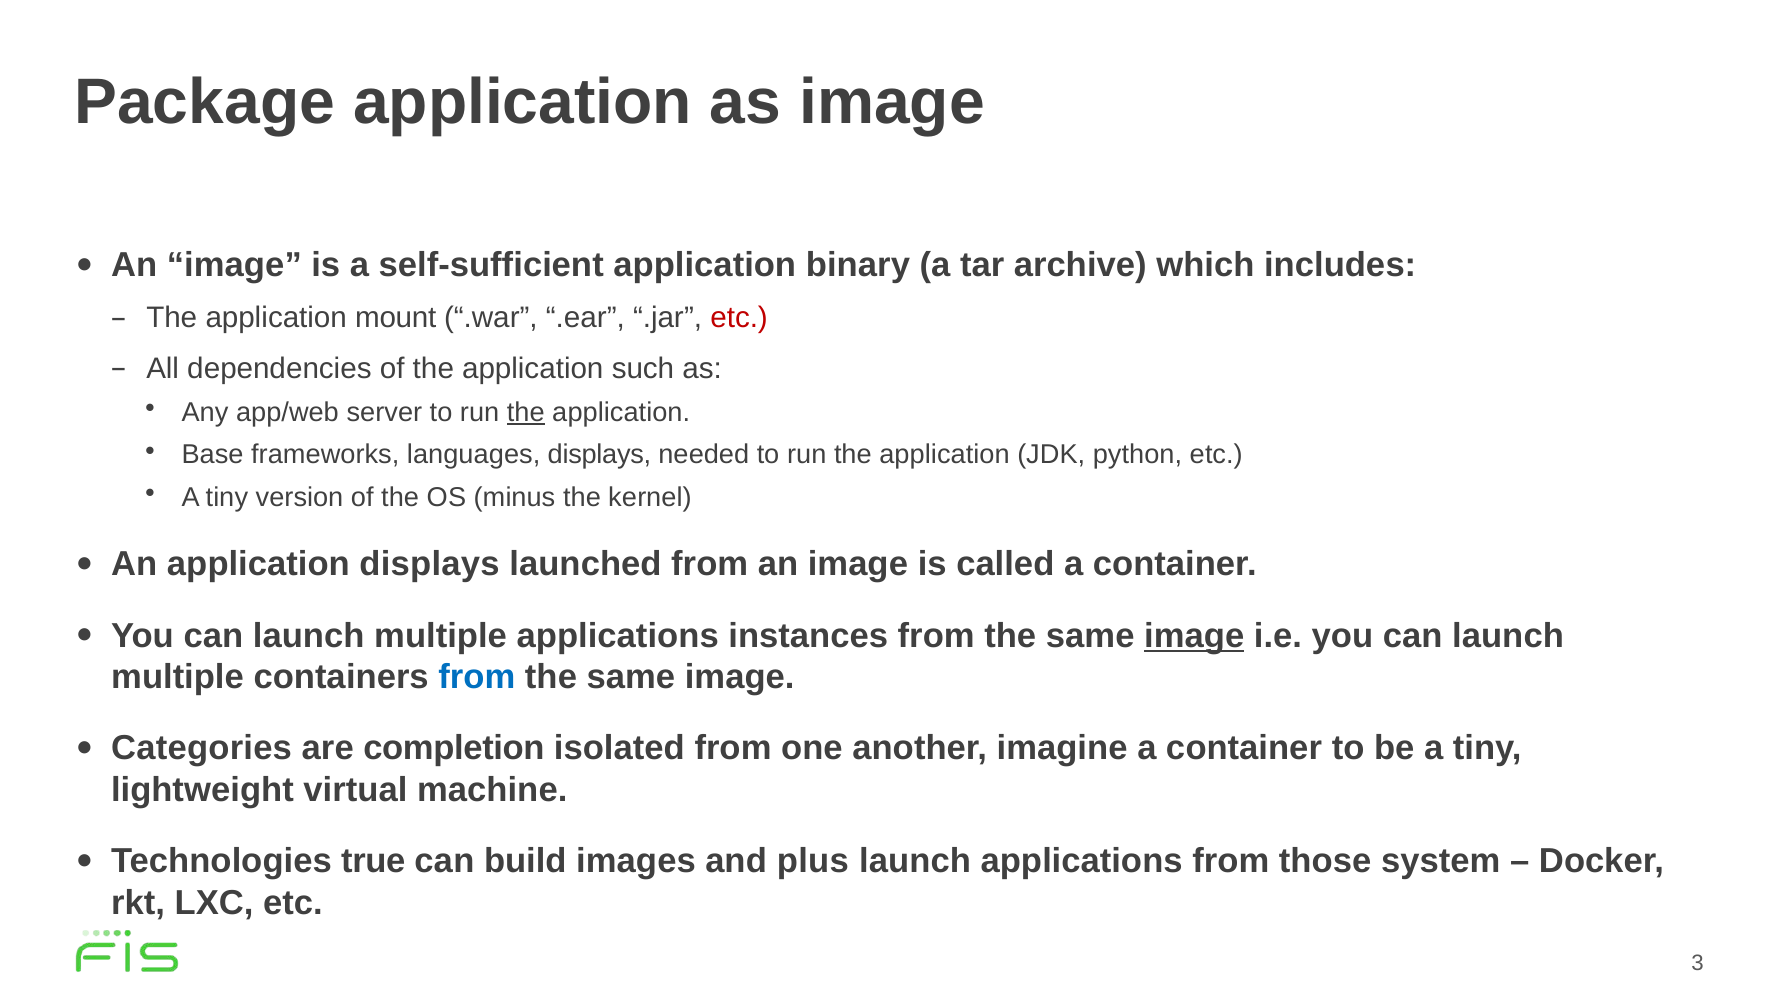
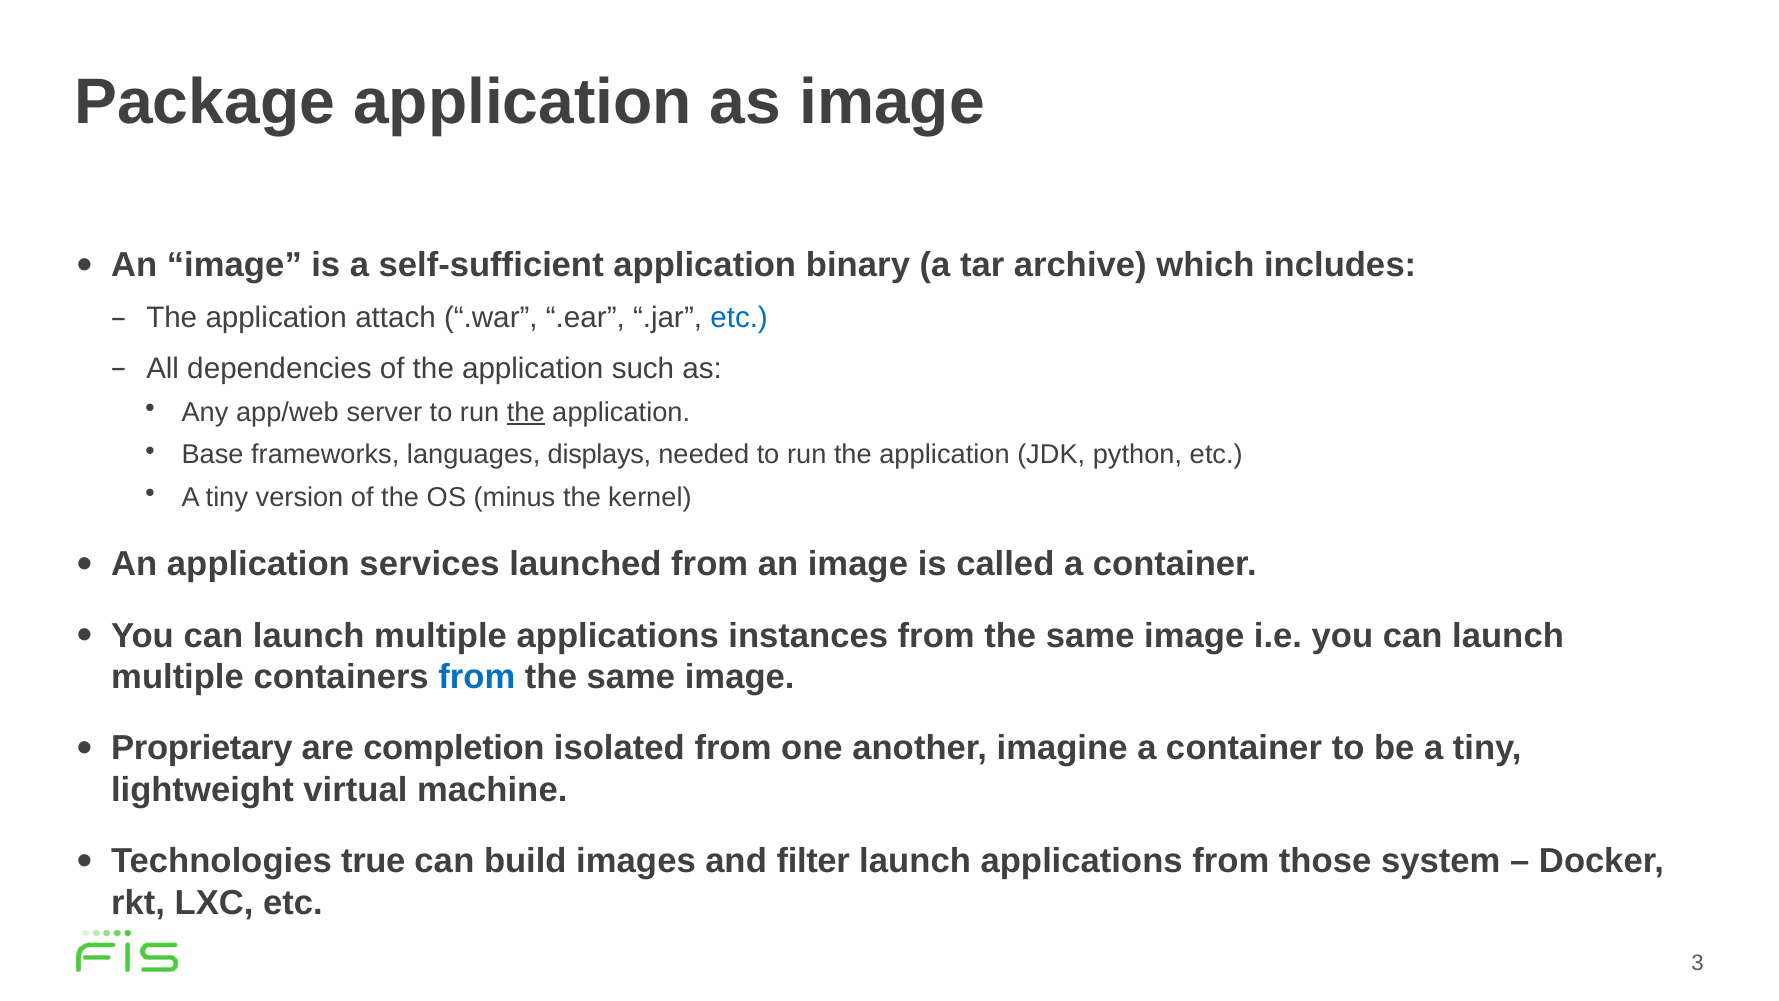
mount: mount -> attach (396, 318)
etc colour: red -> blue (739, 318)
application displays: displays -> services (430, 564)
image underline: present -> none (1194, 636)
Categories: Categories -> Proprietary (202, 748)
plus: plus -> filter (813, 861)
